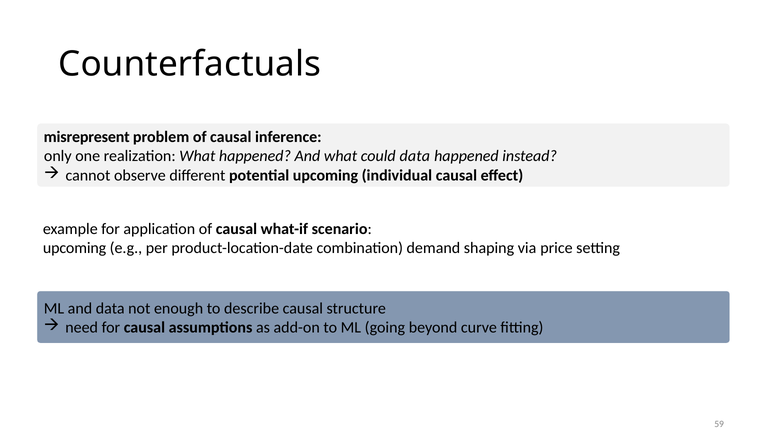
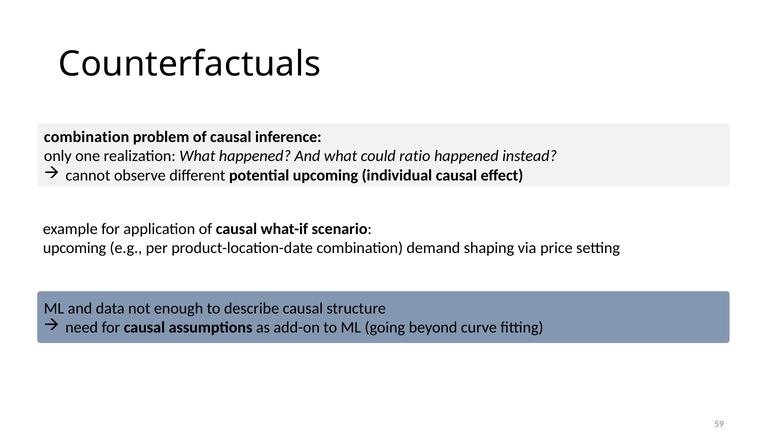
misrepresent: misrepresent -> combination (87, 137)
could data: data -> ratio (415, 156)
